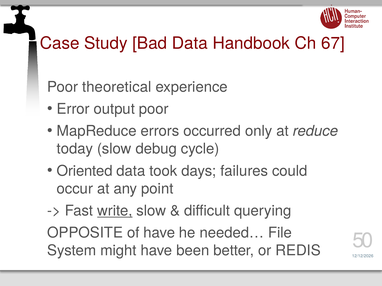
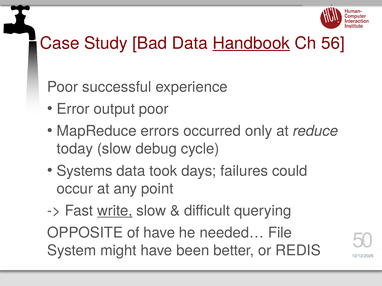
Handbook underline: none -> present (251, 43)
67: 67 -> 56 (333, 43)
theoretical: theoretical -> successful (117, 87)
Oriented: Oriented -> Systems (85, 171)
